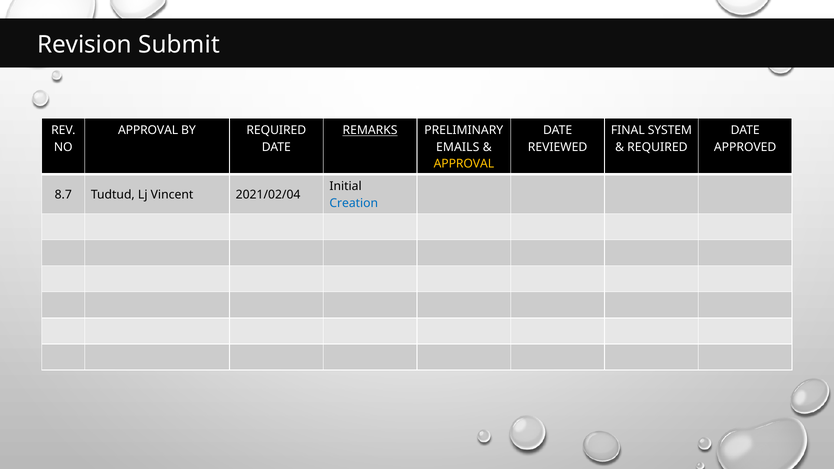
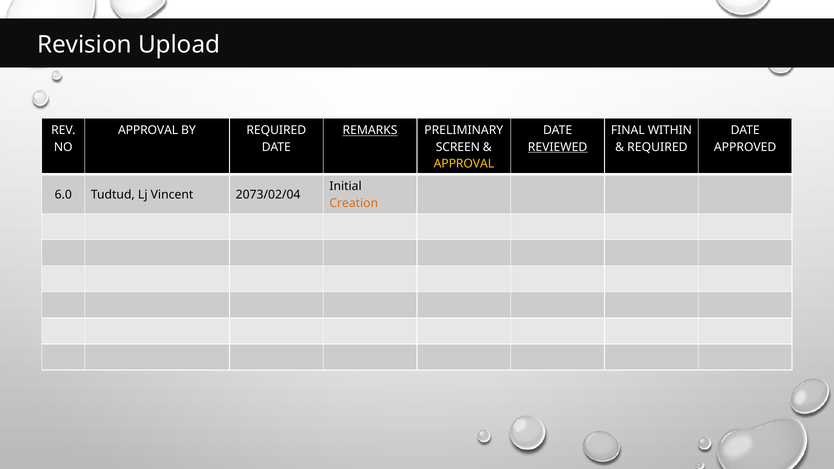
Submit: Submit -> Upload (179, 45)
SYSTEM: SYSTEM -> WITHIN (670, 130)
EMAILS: EMAILS -> SCREEN (458, 147)
REVIEWED underline: none -> present (558, 147)
8.7: 8.7 -> 6.0 (63, 195)
2021/02/04: 2021/02/04 -> 2073/02/04 (268, 195)
Creation colour: blue -> orange (354, 203)
